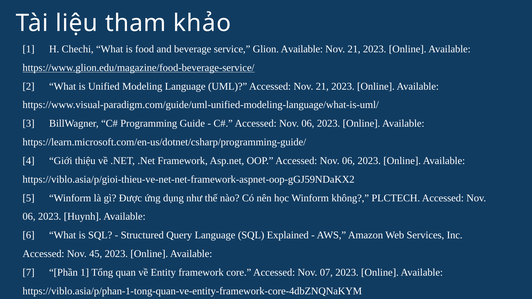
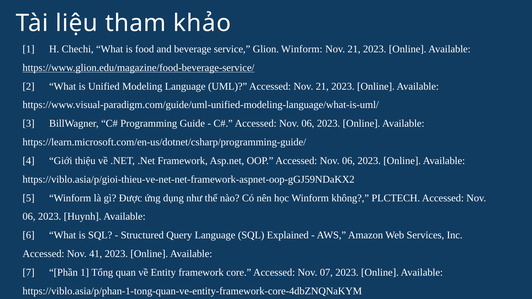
Glion Available: Available -> Winform (302, 49)
45: 45 -> 41 (96, 254)
